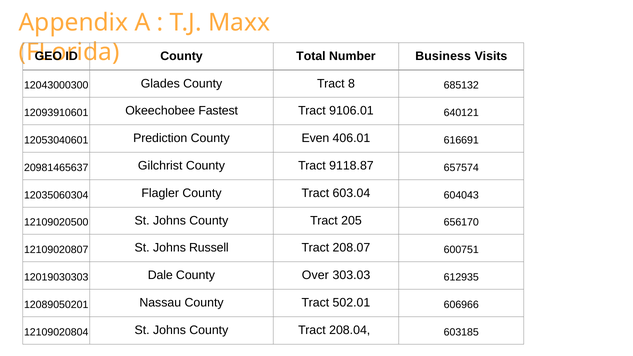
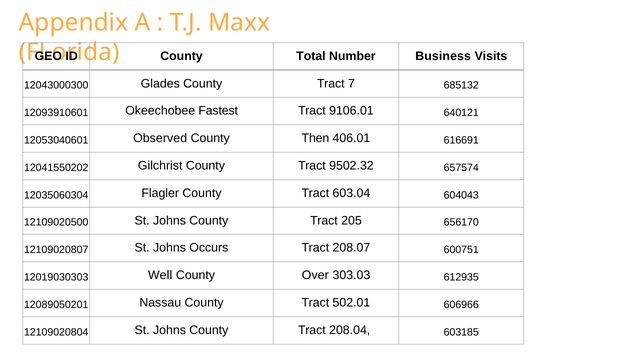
8: 8 -> 7 (351, 83)
Prediction: Prediction -> Observed (160, 138)
Even: Even -> Then (315, 138)
20981465637: 20981465637 -> 12041550202 (56, 168)
9118.87: 9118.87 -> 9502.32 (351, 166)
Russell: Russell -> Occurs (209, 248)
Dale: Dale -> Well (160, 275)
